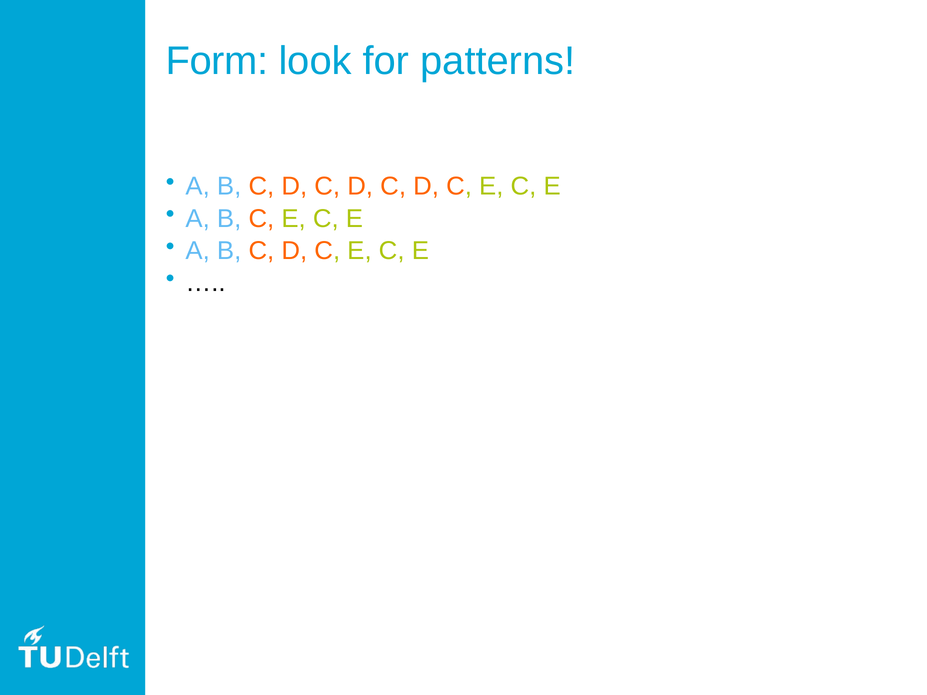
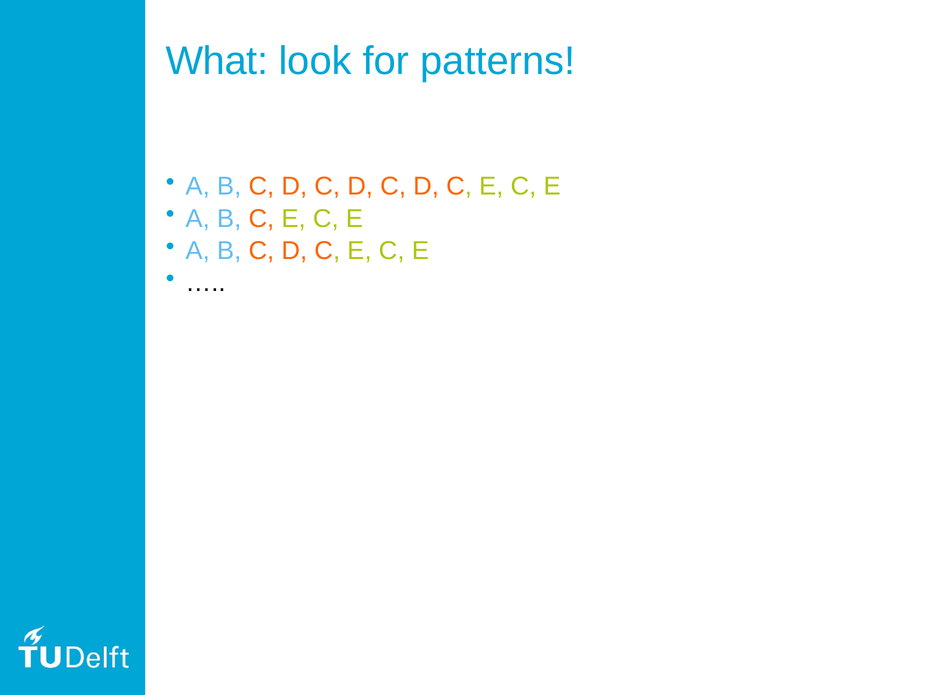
Form: Form -> What (217, 61)
